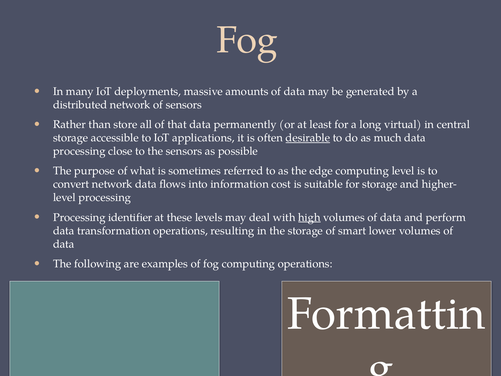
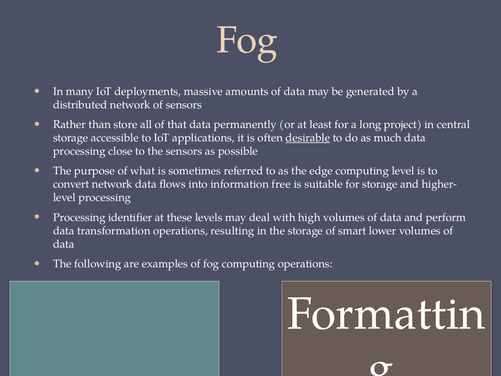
virtual: virtual -> project (403, 124)
cost: cost -> free (281, 184)
high underline: present -> none (309, 217)
